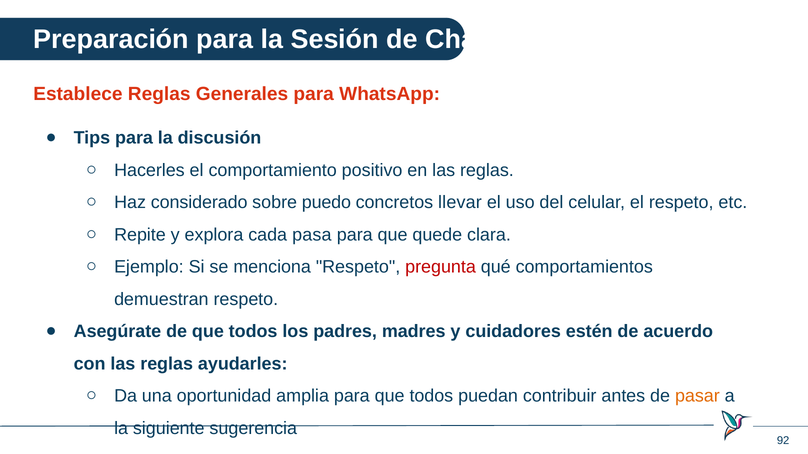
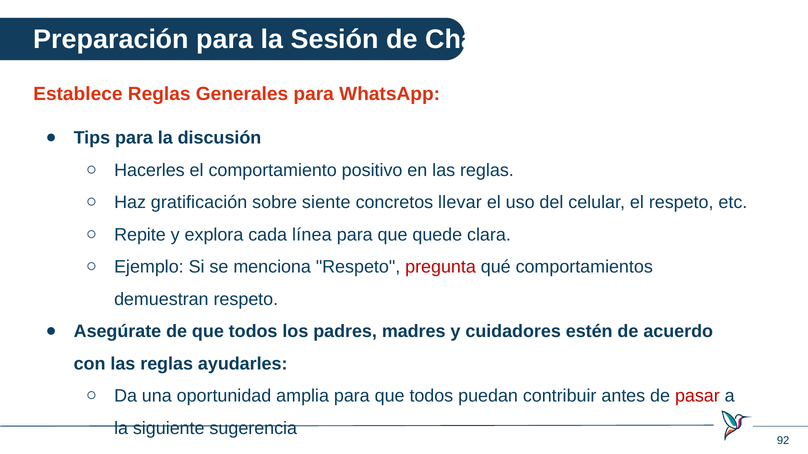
considerado: considerado -> gratificación (199, 203)
puedo: puedo -> siente (326, 203)
pasa: pasa -> línea (312, 235)
pasar colour: orange -> red (697, 396)
